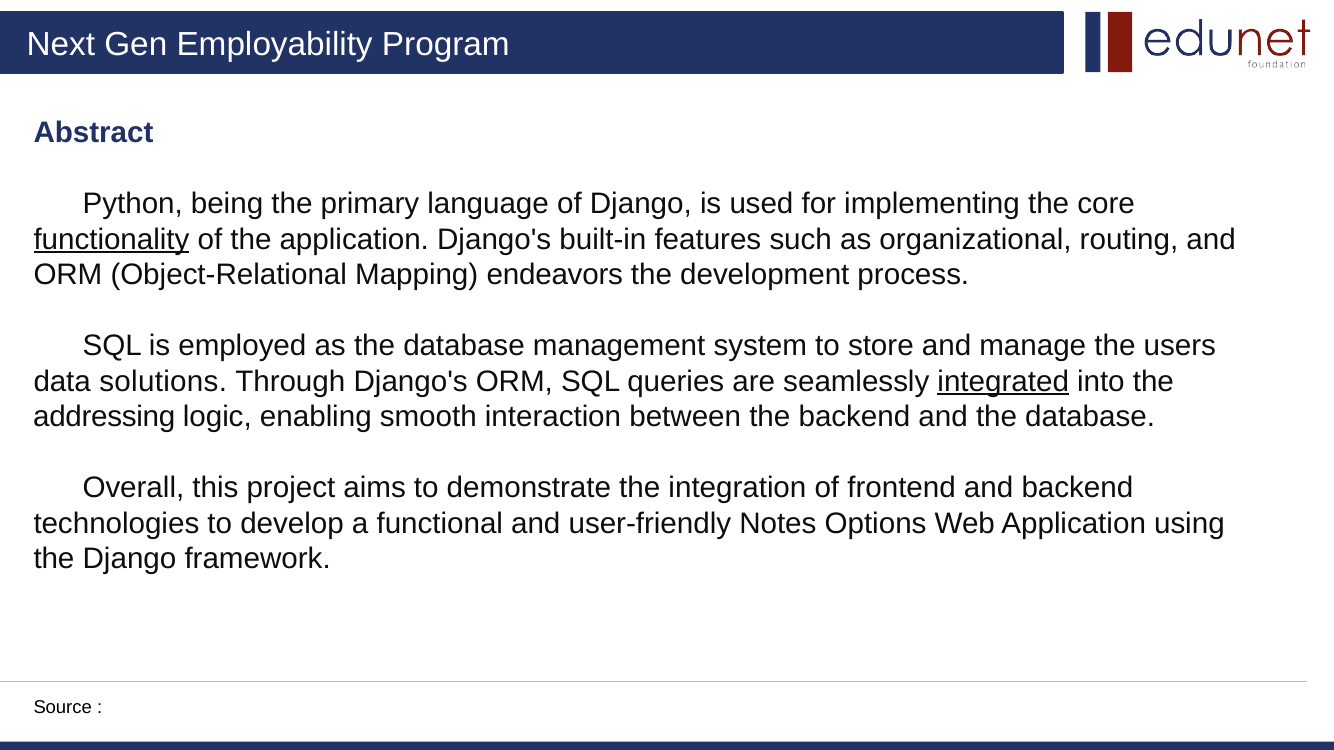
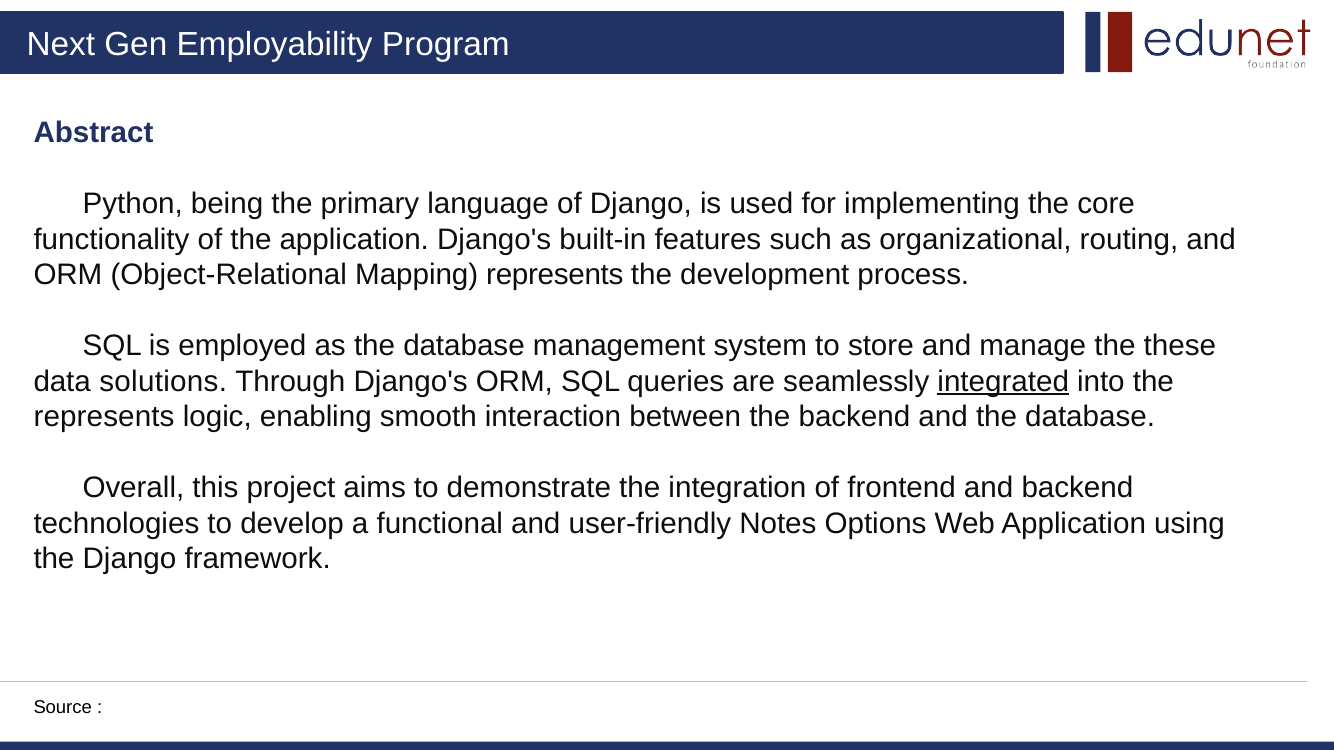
functionality underline: present -> none (111, 239)
Mapping endeavors: endeavors -> represents (555, 275)
users: users -> these (1180, 346)
addressing: addressing -> represents (104, 417)
